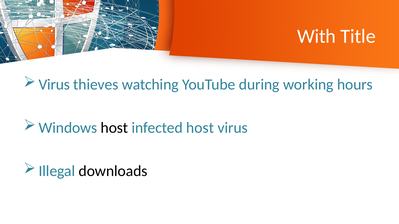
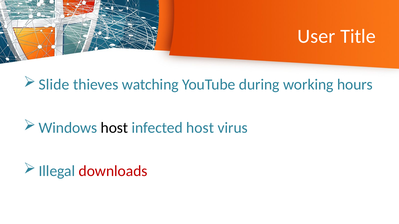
With: With -> User (316, 36)
Virus: Virus -> Slide (54, 85)
downloads colour: black -> red (113, 171)
